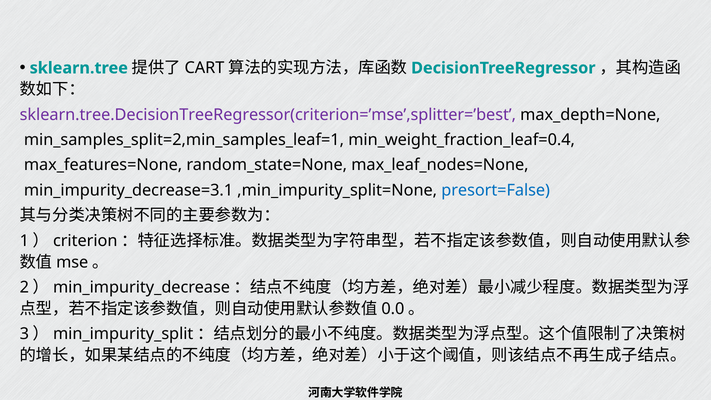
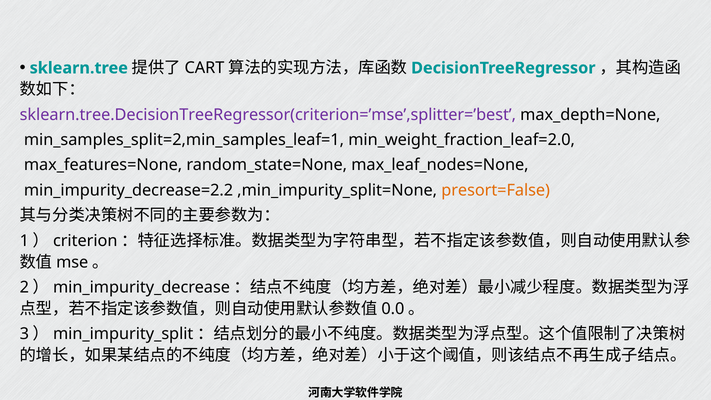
min_weight_fraction_leaf=0.4: min_weight_fraction_leaf=0.4 -> min_weight_fraction_leaf=2.0 (462, 140)
min_impurity_decrease=3.1: min_impurity_decrease=3.1 -> min_impurity_decrease=2.2 (128, 190)
presort=False colour: blue -> orange (496, 190)
